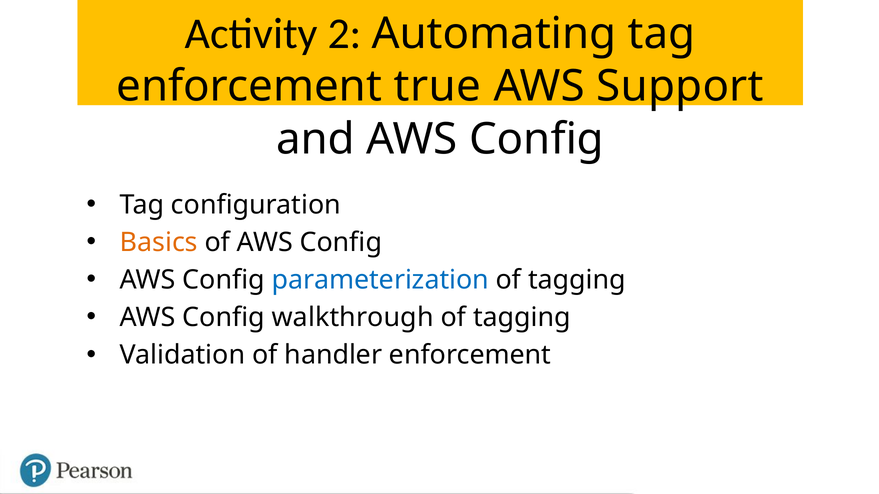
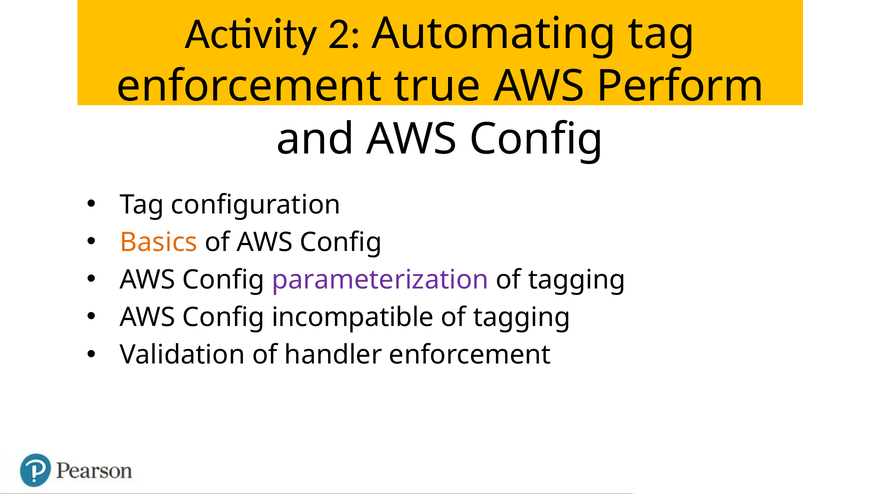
Support: Support -> Perform (680, 87)
parameterization colour: blue -> purple (380, 280)
walkthrough: walkthrough -> incompatible (353, 318)
